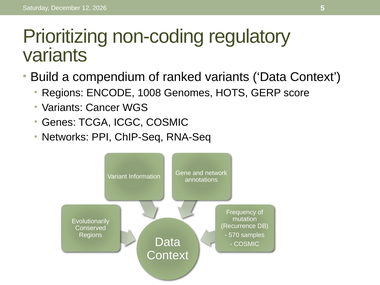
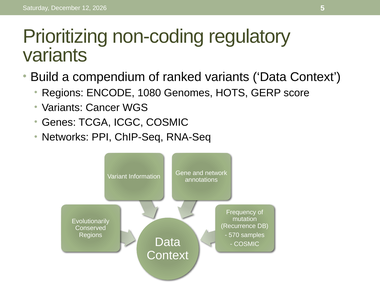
1008: 1008 -> 1080 (149, 93)
